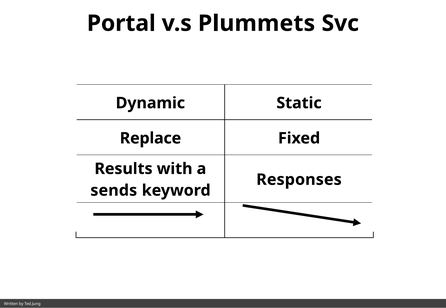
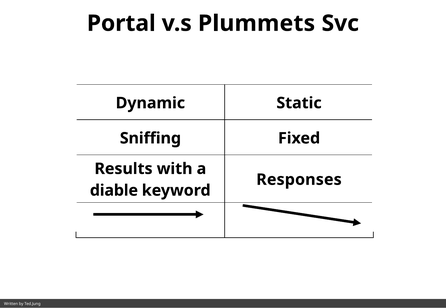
Replace: Replace -> Sniffing (150, 139)
sends: sends -> diable (114, 191)
